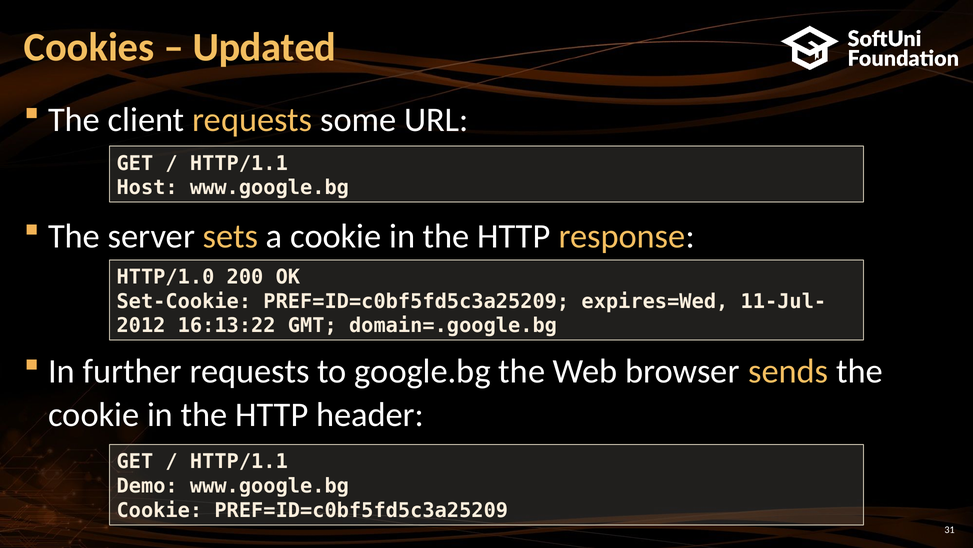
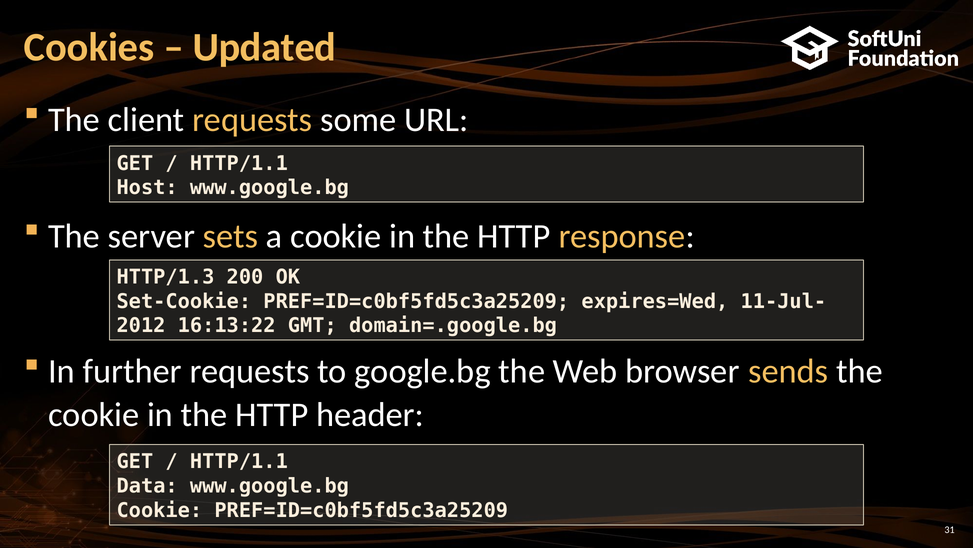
HTTP/1.0: HTTP/1.0 -> HTTP/1.3 (165, 277)
Demo: Demo -> Data (147, 486)
